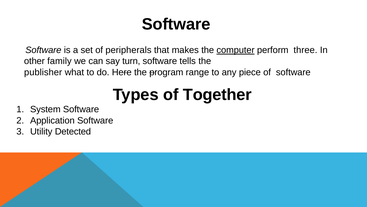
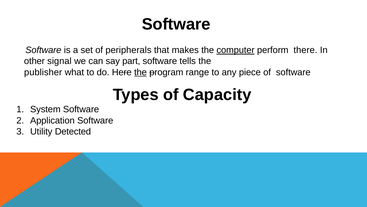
three: three -> there (305, 50)
family: family -> signal (59, 61)
turn: turn -> part (131, 61)
the underline: none -> present (140, 72)
Together: Together -> Capacity (217, 94)
